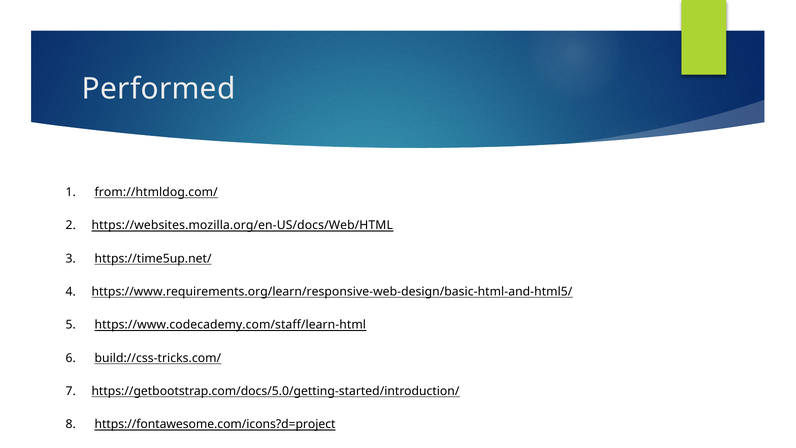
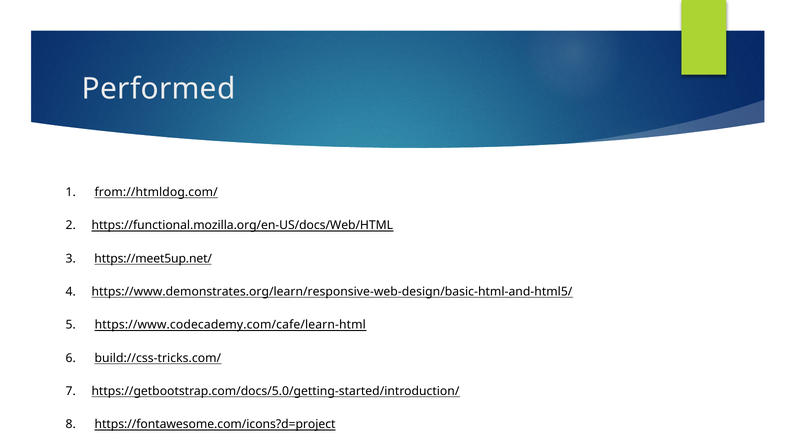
https://websites.mozilla.org/en-US/docs/Web/HTML: https://websites.mozilla.org/en-US/docs/Web/HTML -> https://functional.mozilla.org/en-US/docs/Web/HTML (242, 225)
https://time5up.net/: https://time5up.net/ -> https://meet5up.net/ (153, 258)
https://www.requirements.org/learn/responsive-web-design/basic-html-and-html5/: https://www.requirements.org/learn/responsive-web-design/basic-html-and-html5/ -> https://www.demonstrates.org/learn/responsive-web-design/basic-html-and-html5/ (332, 292)
https://www.codecademy.com/staff/learn-html: https://www.codecademy.com/staff/learn-html -> https://www.codecademy.com/cafe/learn-html (230, 325)
